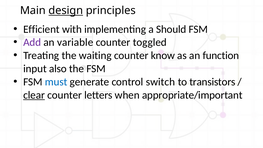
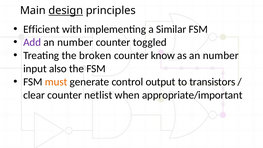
Should: Should -> Similar (171, 29)
variable: variable -> number (75, 42)
waiting: waiting -> broken (95, 56)
as an function: function -> number (221, 56)
must colour: blue -> orange (56, 82)
switch: switch -> output (161, 82)
clear underline: present -> none (34, 95)
letters: letters -> netlist (98, 95)
